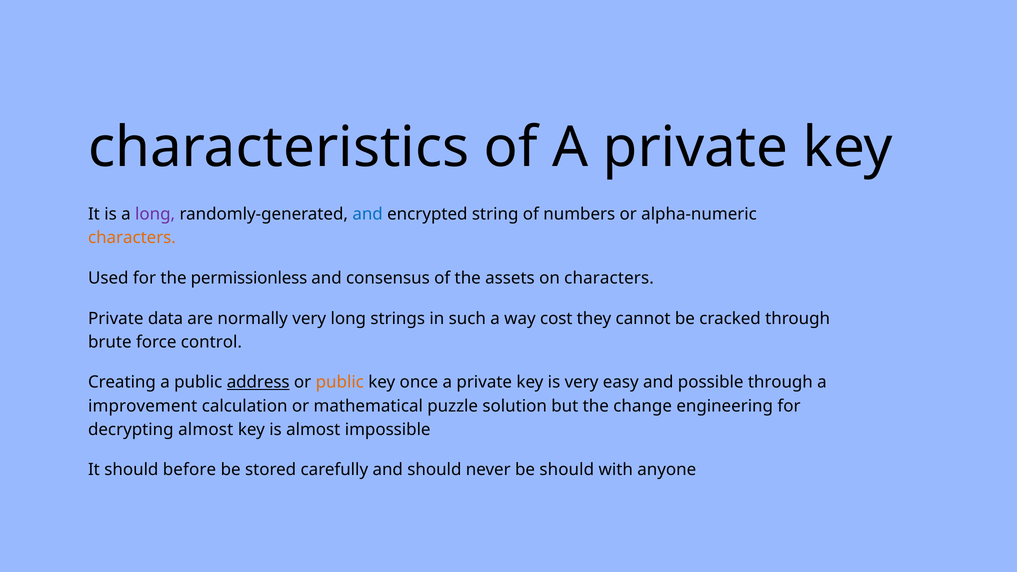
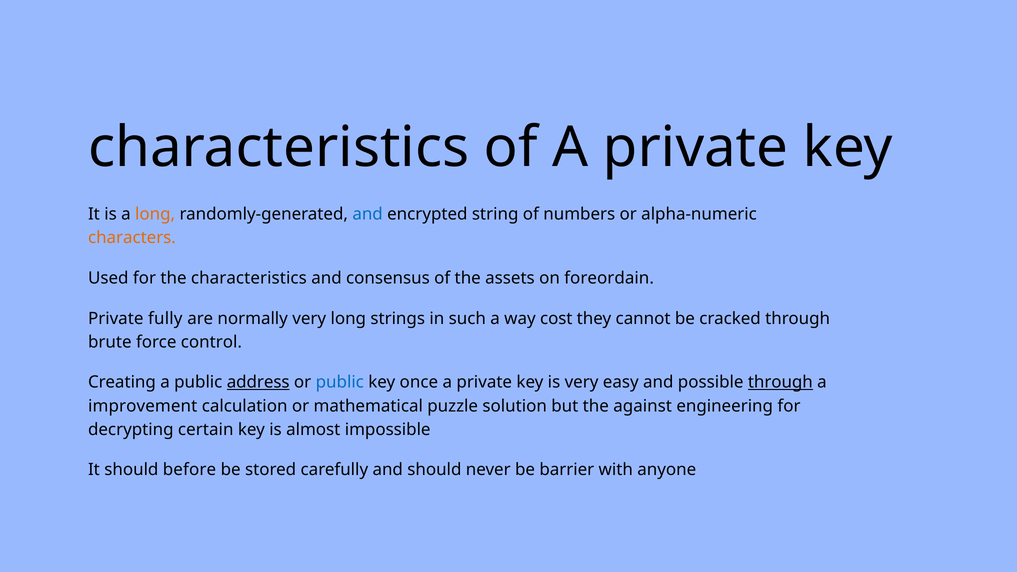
long colour: purple -> orange (155, 214)
the permissionless: permissionless -> characteristics (249, 278)
on characters: characters -> foreordain (609, 278)
data: data -> fully (165, 318)
public colour: orange -> blue (340, 382)
through underline: none -> present (780, 382)
change: change -> against (643, 406)
decrypting almost: almost -> certain (206, 430)
be should: should -> barrier (567, 470)
